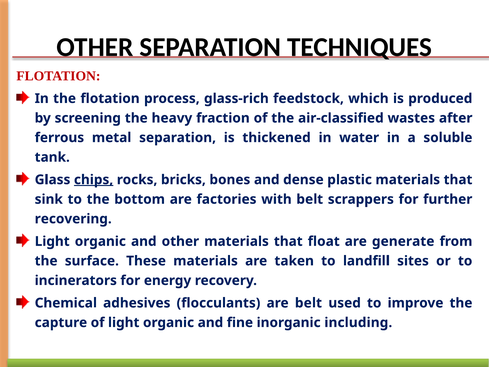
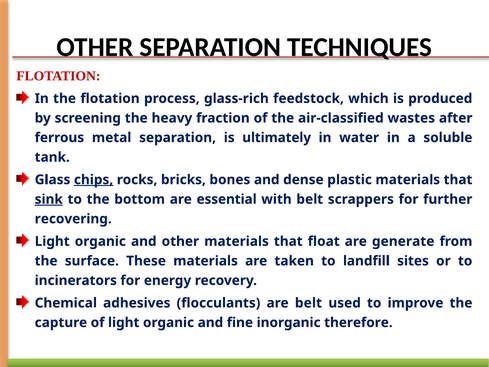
thickened: thickened -> ultimately (277, 138)
sink underline: none -> present (49, 199)
factories: factories -> essential (227, 199)
including: including -> therefore (358, 322)
